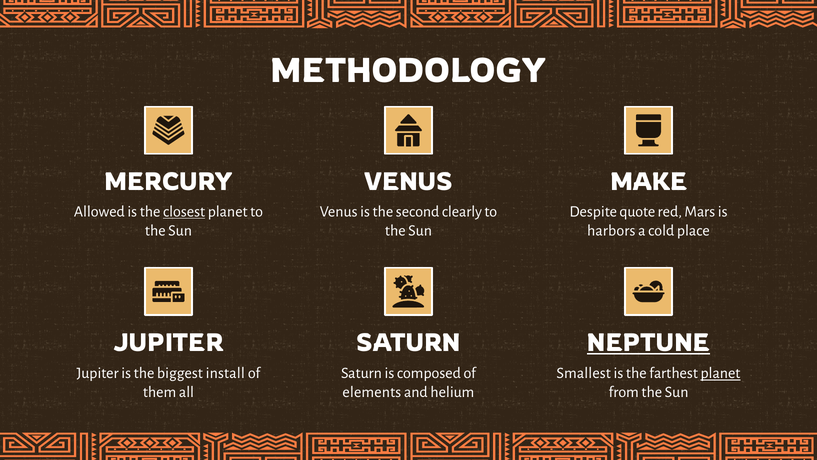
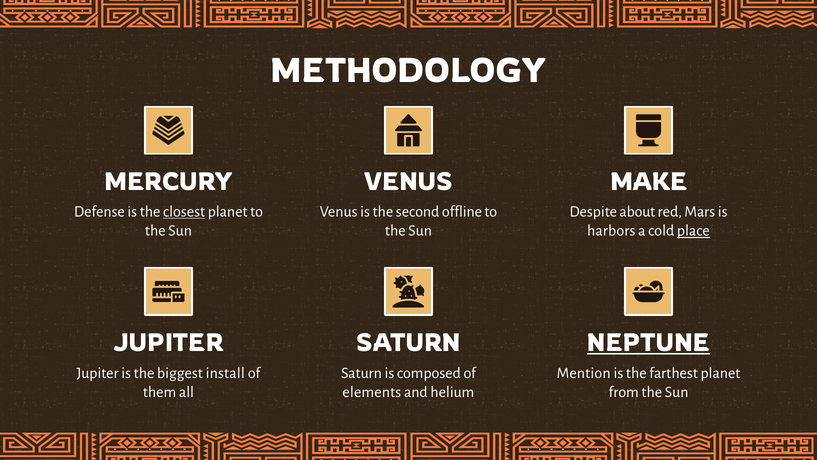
Allowed: Allowed -> Defense (99, 211)
clearly: clearly -> offline (462, 211)
quote: quote -> about (637, 211)
place underline: none -> present (693, 230)
Smallest: Smallest -> Mention (584, 373)
planet underline: present -> none (720, 373)
